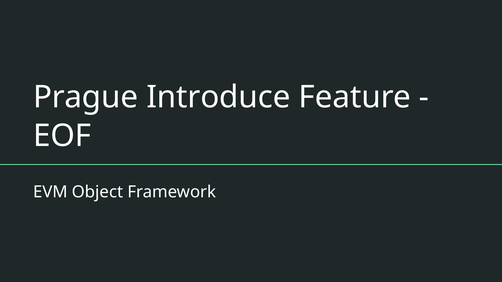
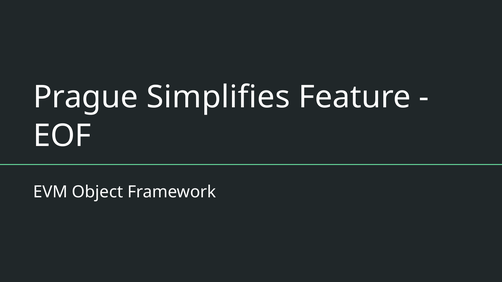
Introduce: Introduce -> Simplifies (218, 97)
